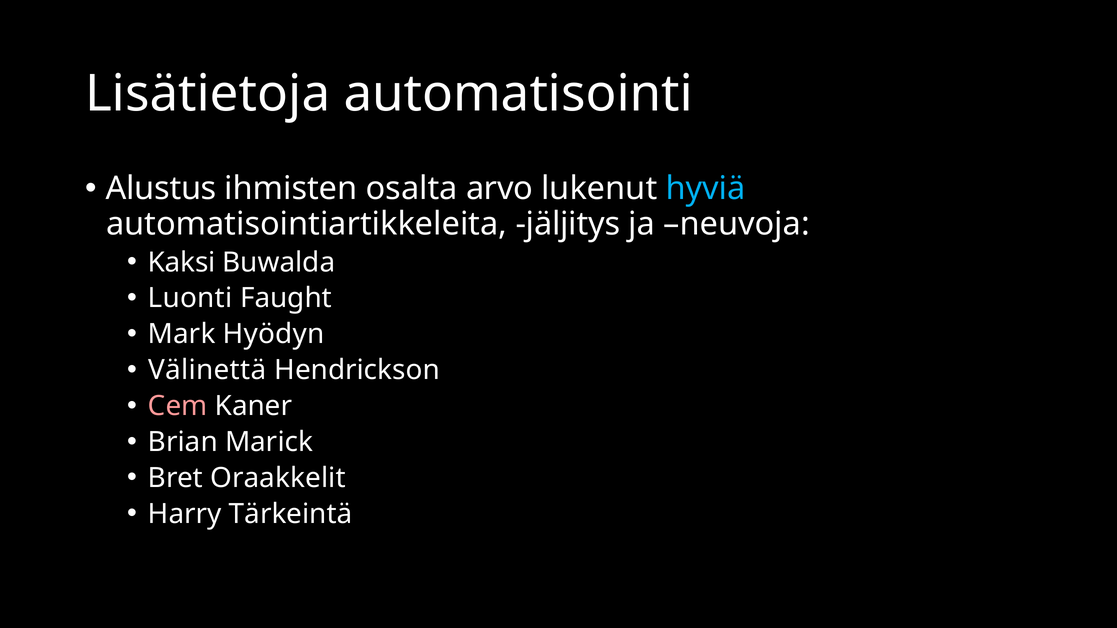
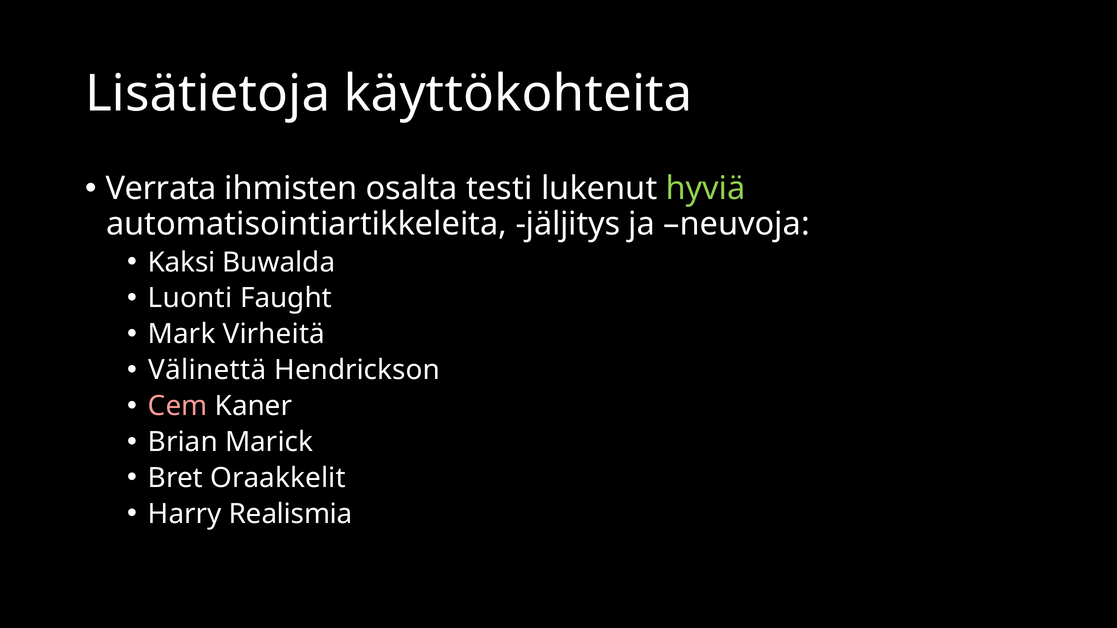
automatisointi: automatisointi -> käyttökohteita (518, 94)
Alustus: Alustus -> Verrata (161, 189)
arvo: arvo -> testi (499, 189)
hyviä colour: light blue -> light green (706, 189)
Hyödyn: Hyödyn -> Virheitä (274, 334)
Tärkeintä: Tärkeintä -> Realismia (291, 514)
